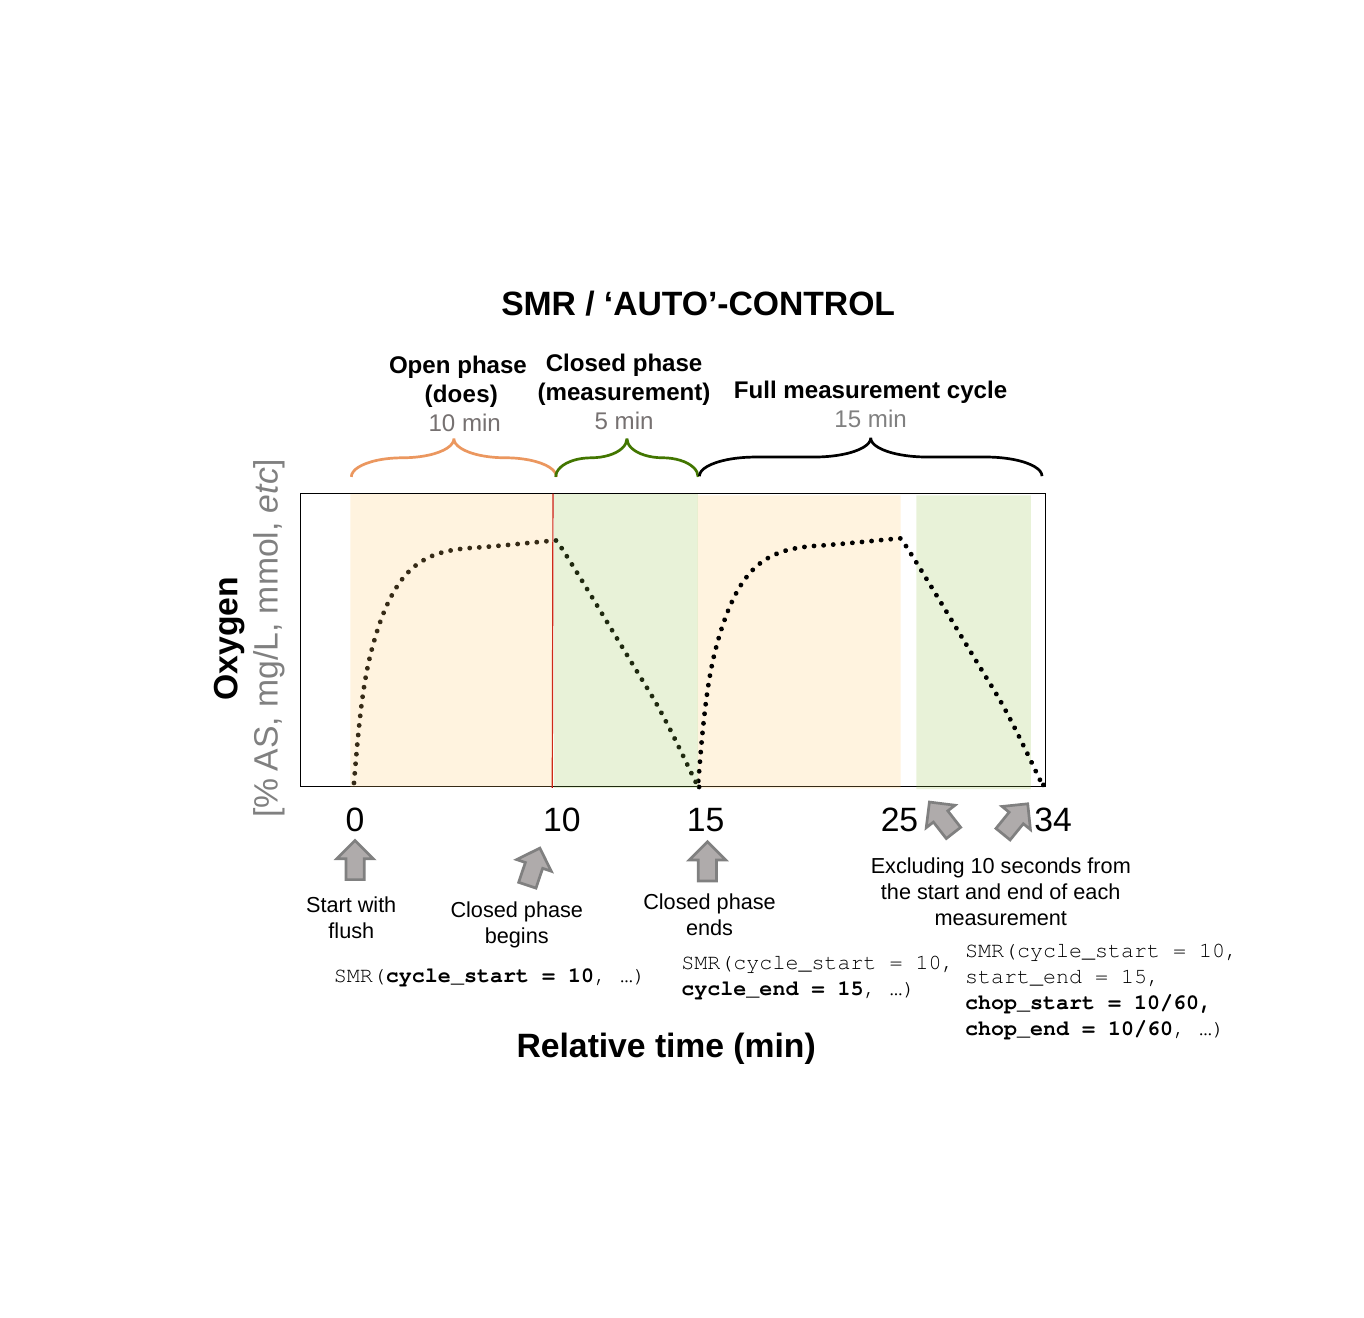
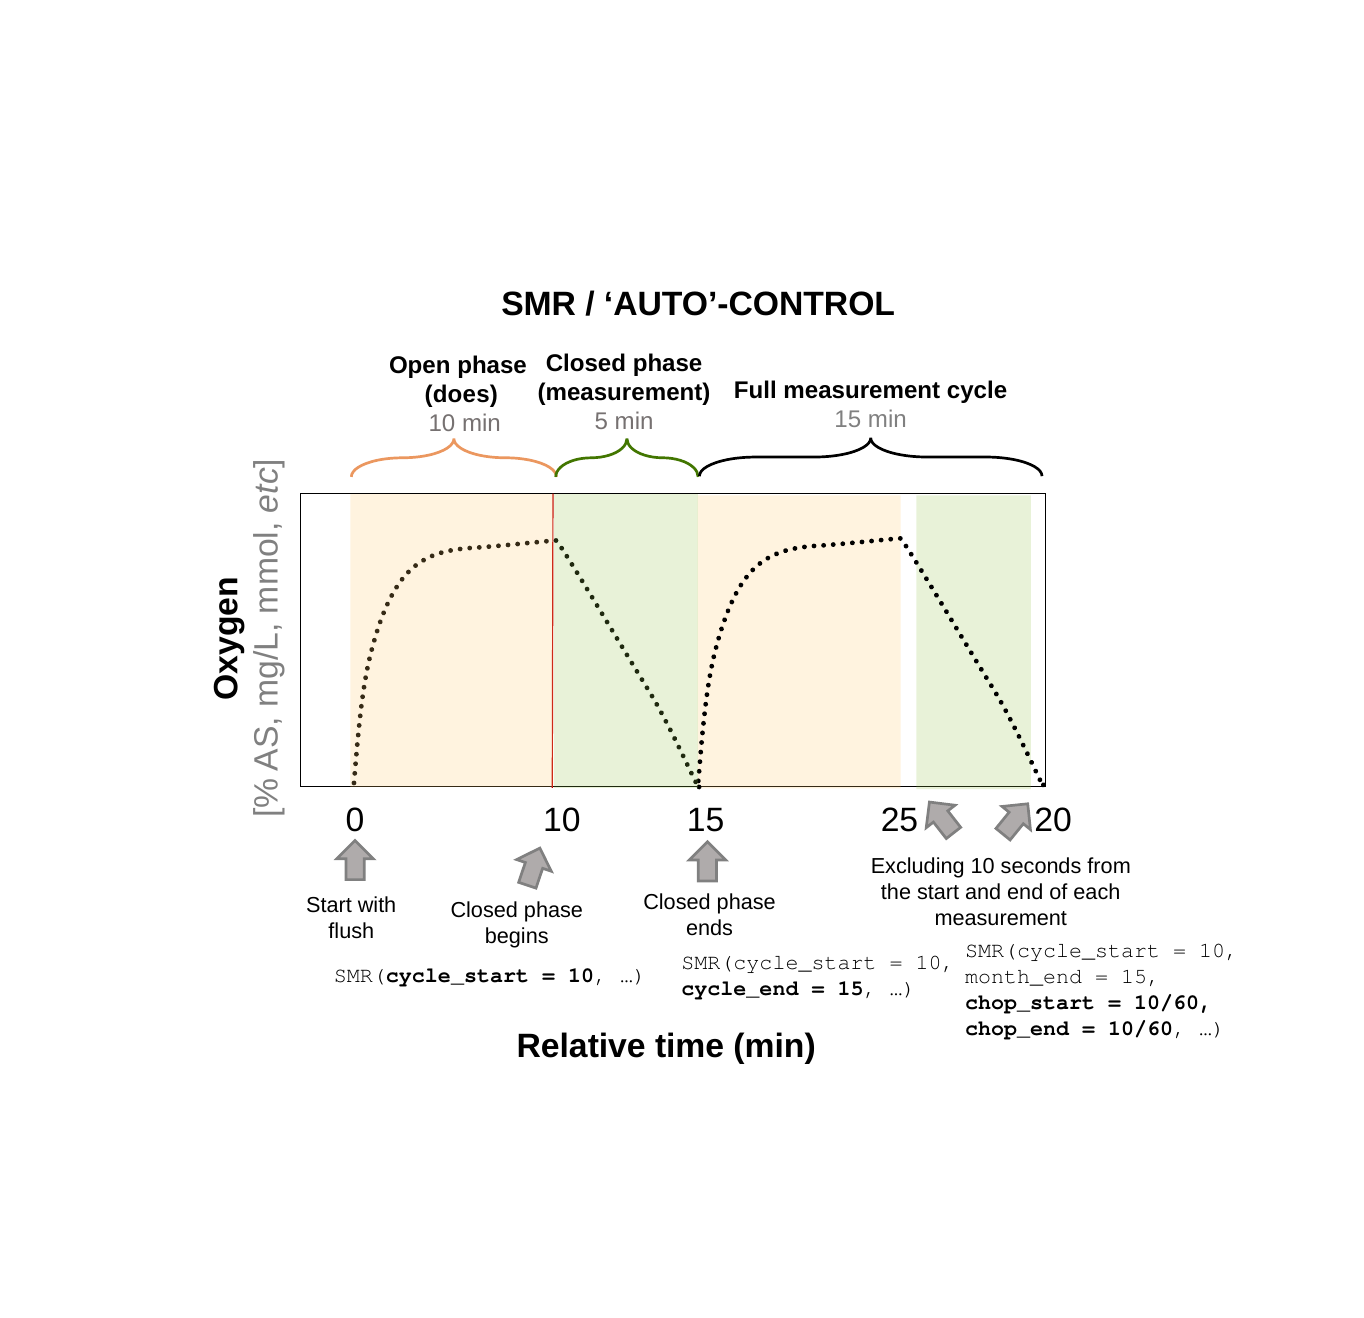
34: 34 -> 20 (1053, 820)
start_end: start_end -> month_end (1024, 977)
